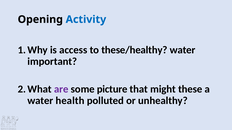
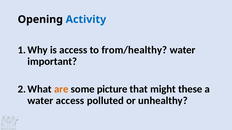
these/healthy: these/healthy -> from/healthy (134, 50)
are colour: purple -> orange (61, 89)
water health: health -> access (70, 101)
